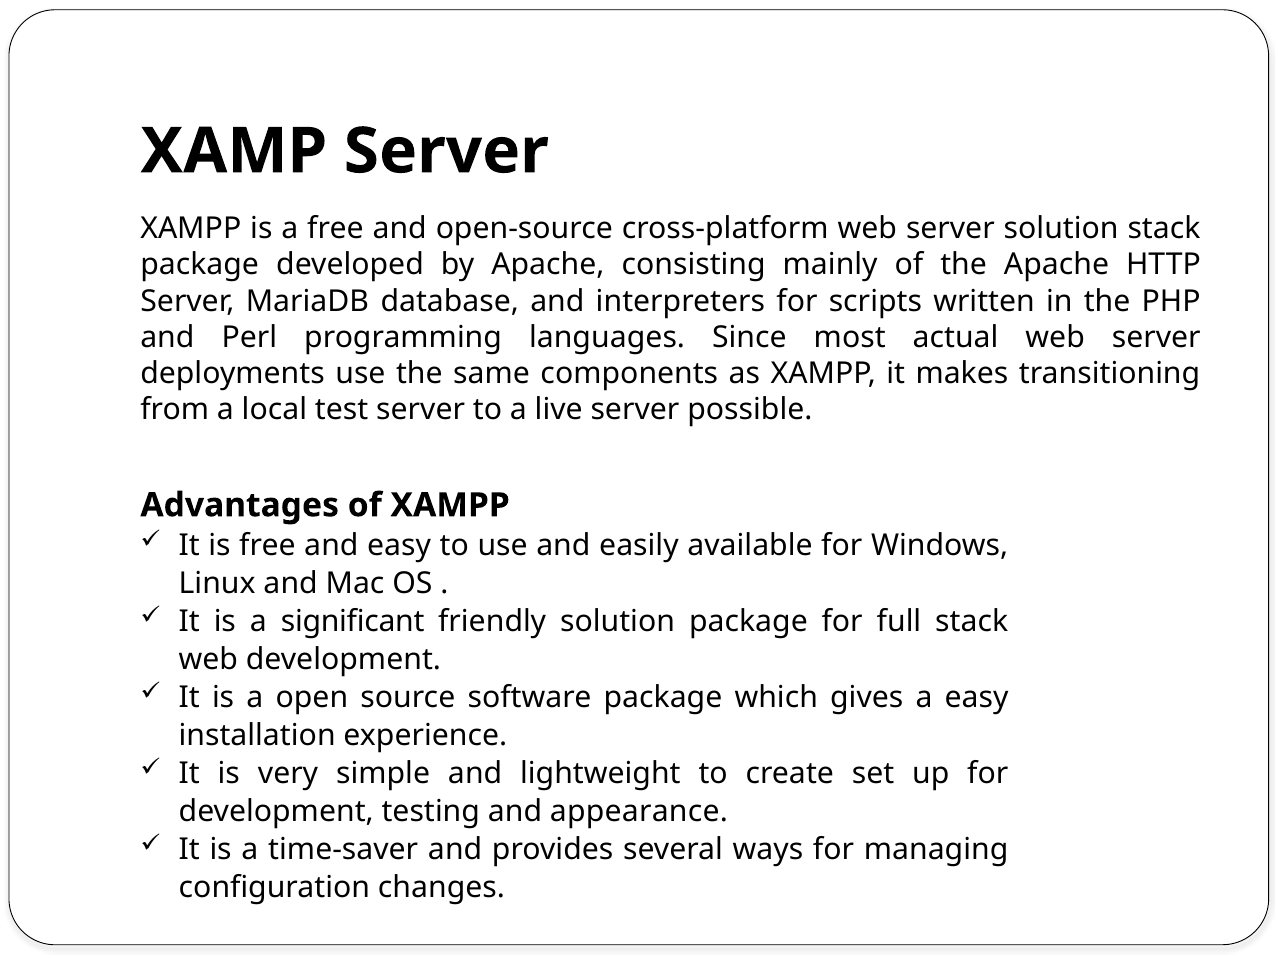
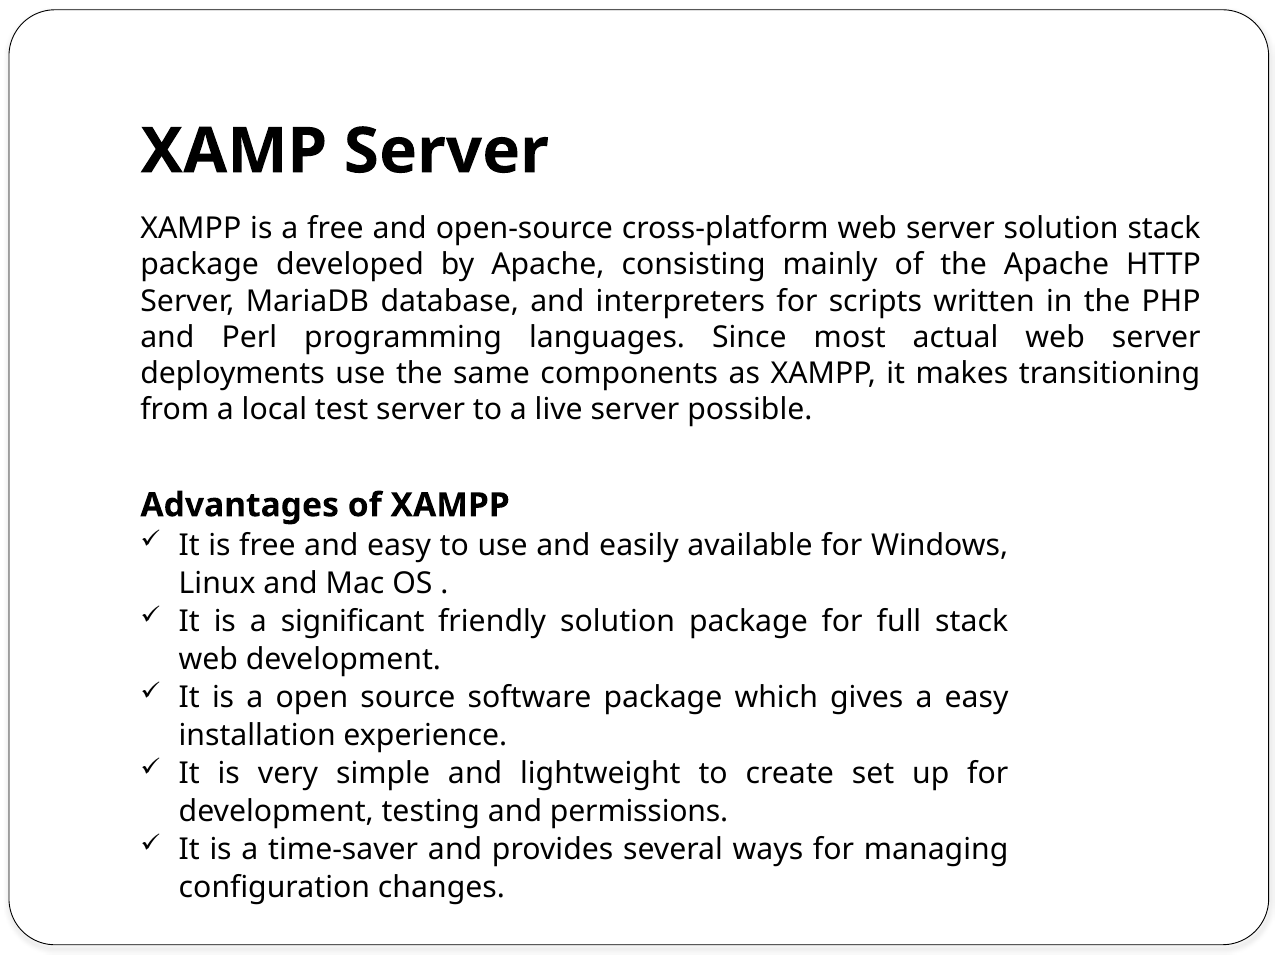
appearance: appearance -> permissions (639, 812)
